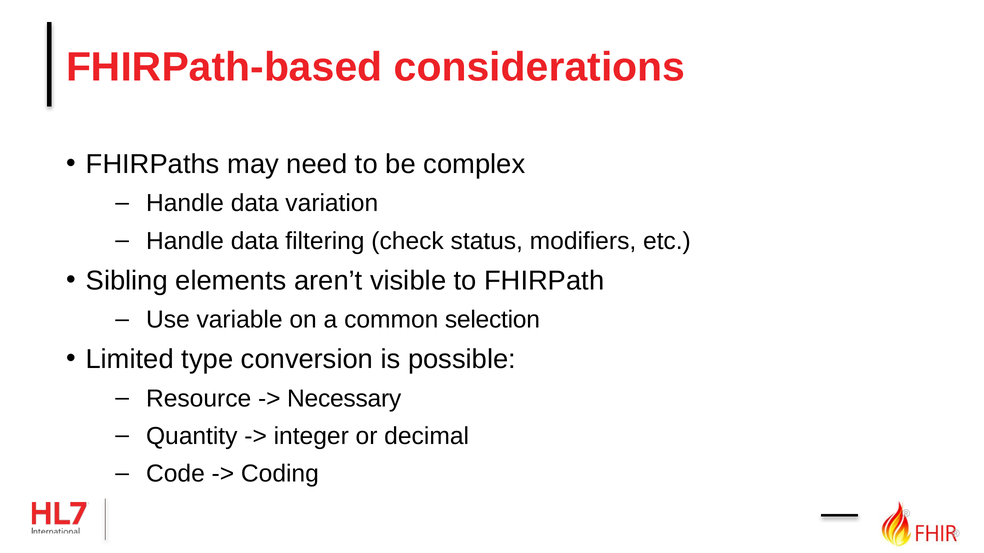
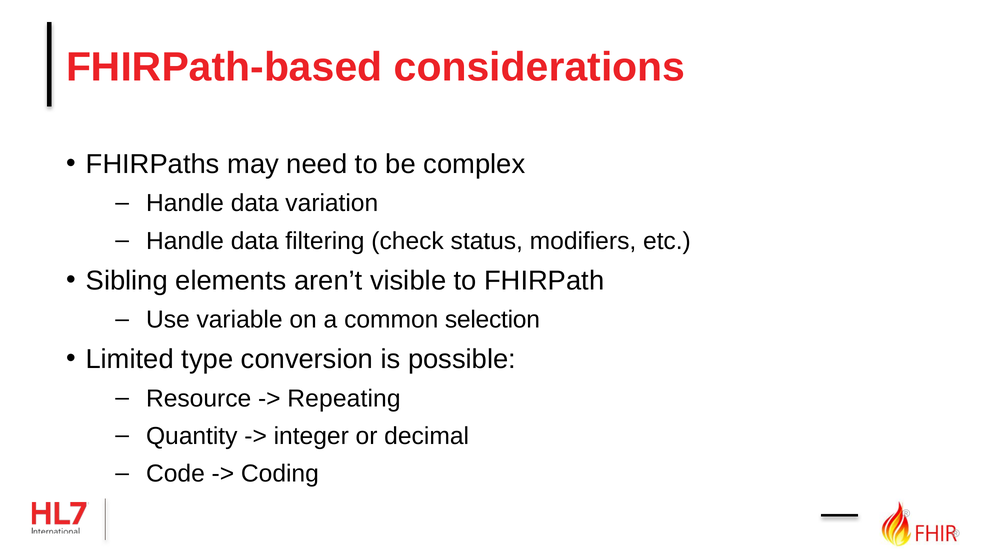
Necessary: Necessary -> Repeating (344, 399)
